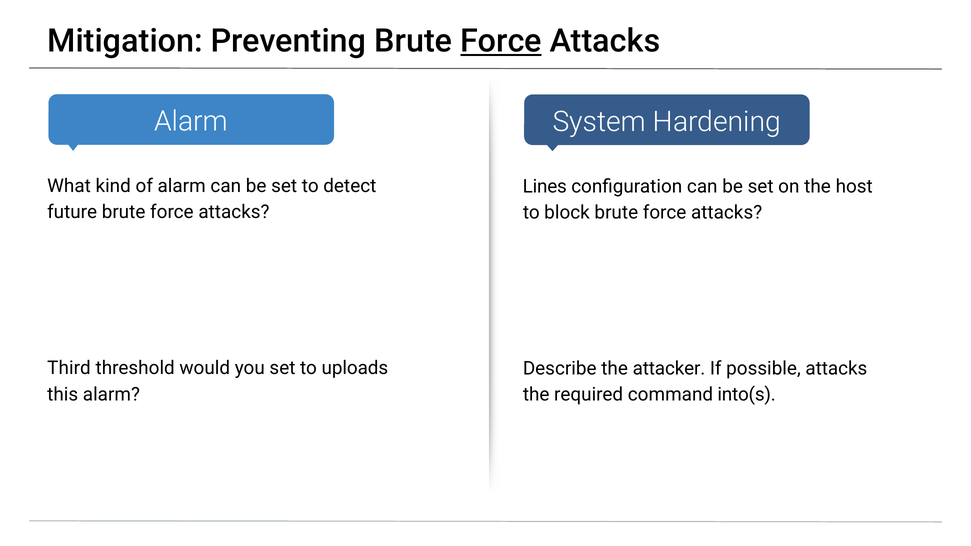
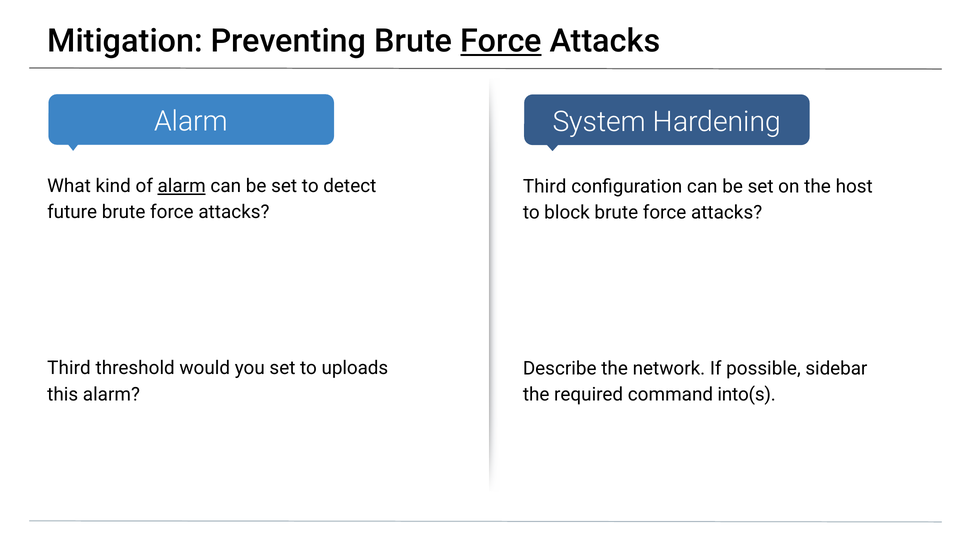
alarm underline: none -> present (182, 186)
Lines: Lines -> Third (545, 186)
attacker: attacker -> network (669, 369)
possible attacks: attacks -> sidebar (836, 369)
